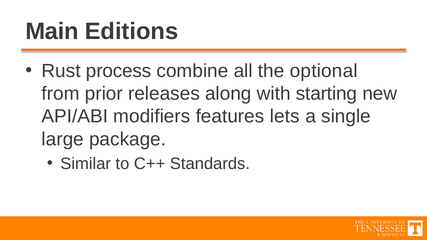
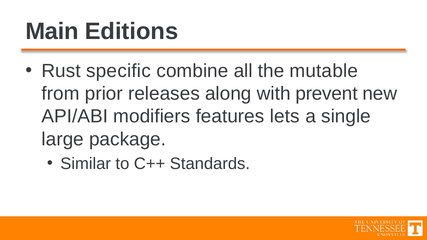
process: process -> specific (119, 71)
optional: optional -> mutable (324, 71)
starting: starting -> prevent (327, 94)
